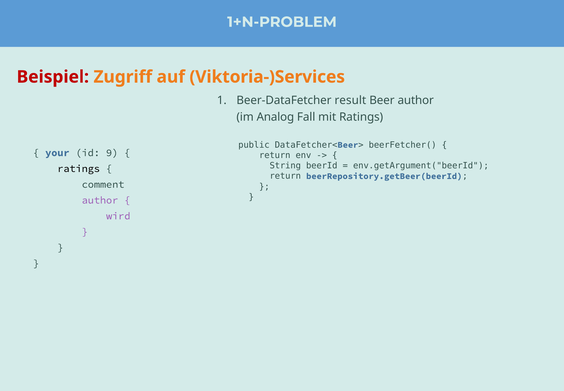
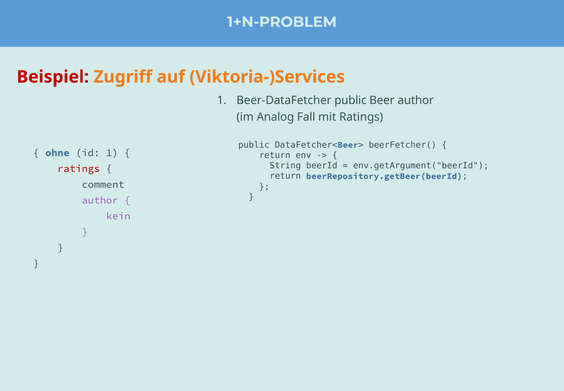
Beer-DataFetcher result: result -> public (350, 100)
your: your -> ohne (57, 153)
id 9: 9 -> 1 (112, 153)
ratings colour: black -> red (79, 168)
wird: wird -> kein (118, 216)
